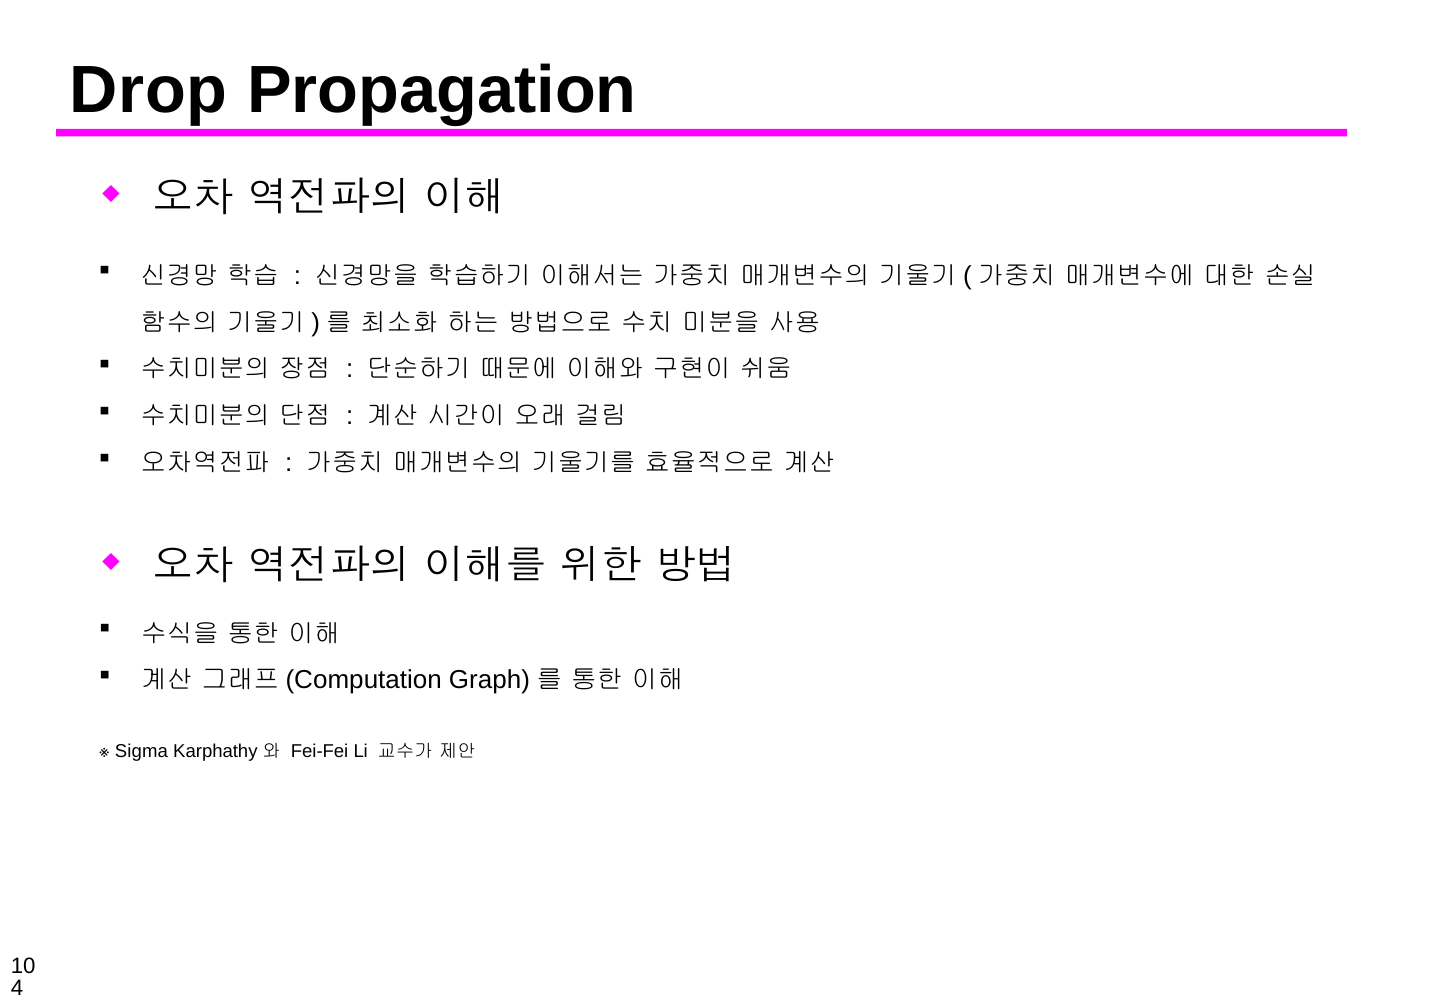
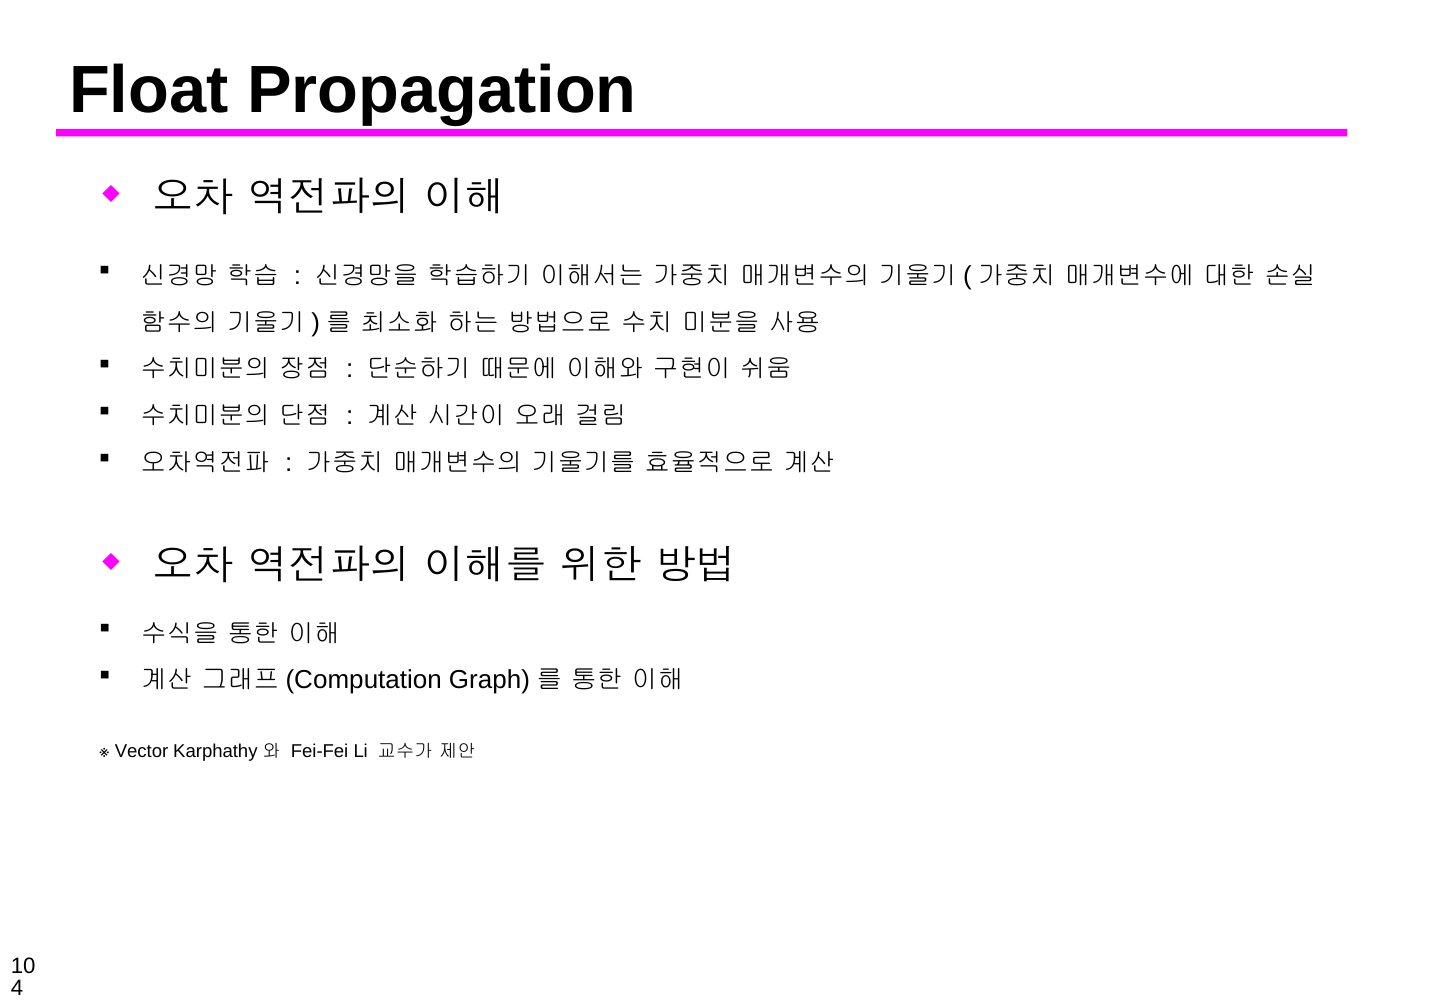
Drop: Drop -> Float (149, 90)
Sigma: Sigma -> Vector (142, 751)
